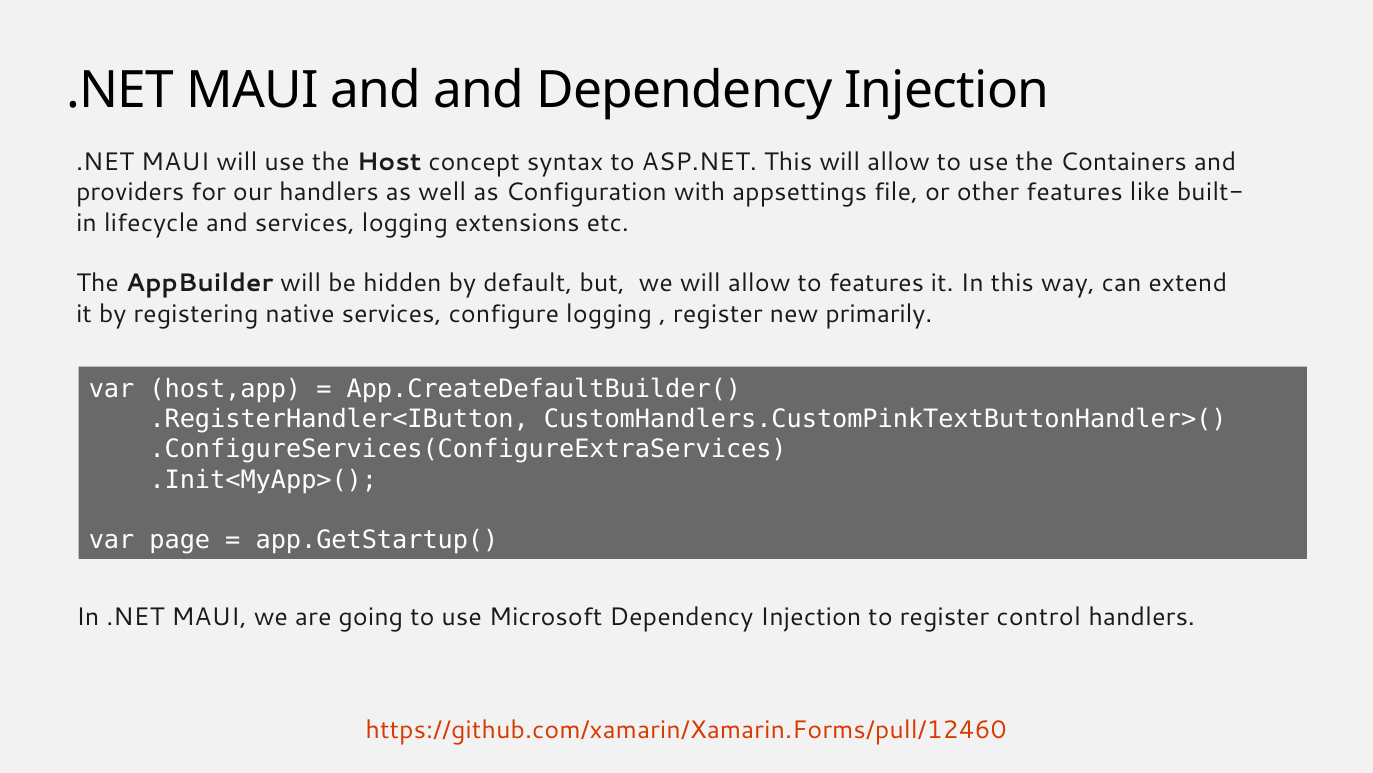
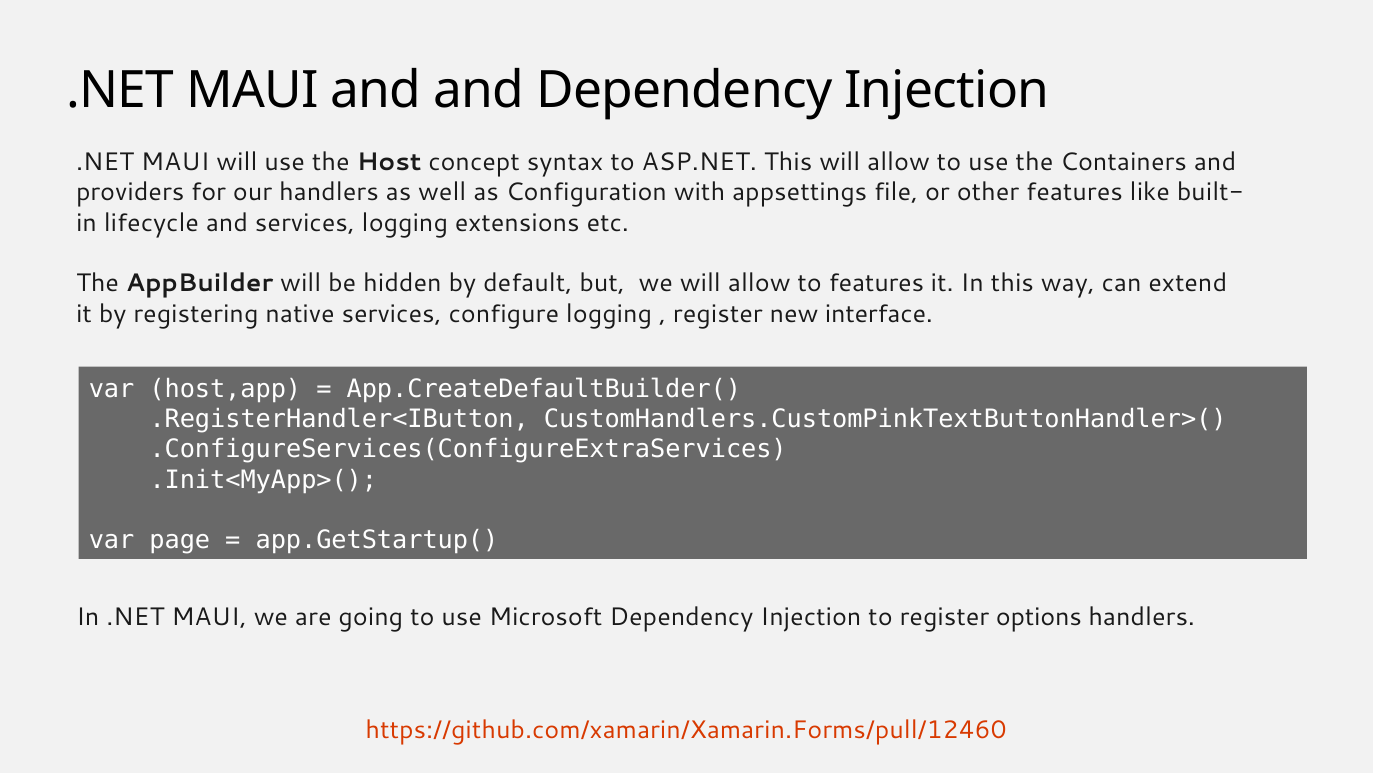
primarily: primarily -> interface (879, 314)
control: control -> options (1039, 617)
